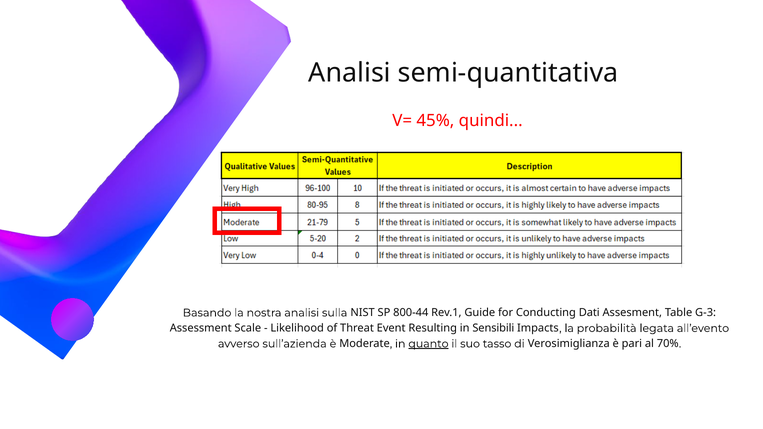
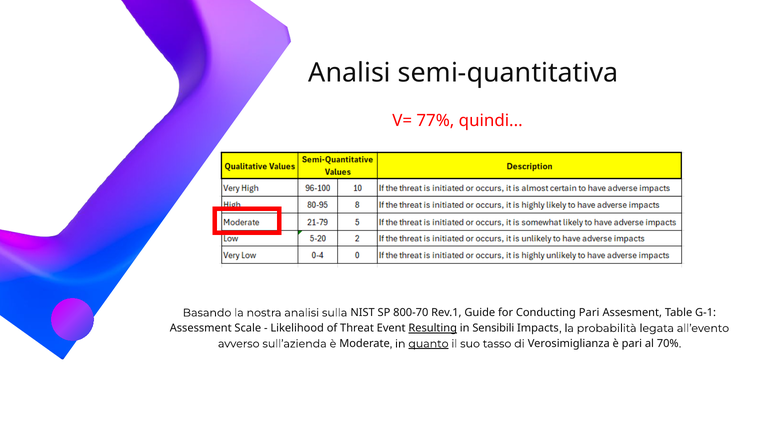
45%: 45% -> 77% (435, 121)
800-44: 800-44 -> 800-70 (411, 313)
Conducting Dati: Dati -> Pari (589, 313)
G-3: G-3 -> G-1 (706, 313)
Resulting underline: none -> present (433, 328)
